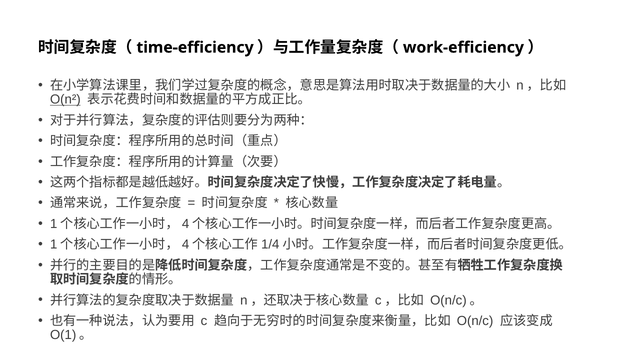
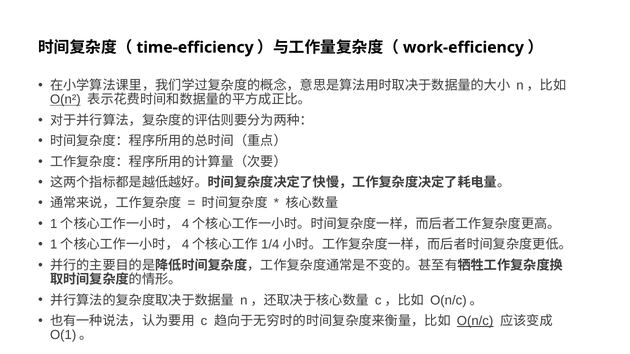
O(n/c underline: none -> present (475, 321)
